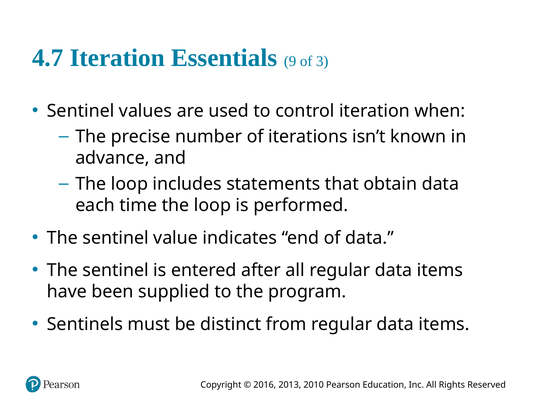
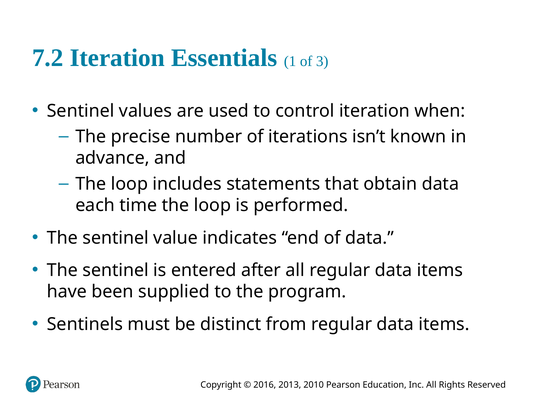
4.7: 4.7 -> 7.2 (48, 58)
9: 9 -> 1 (290, 61)
